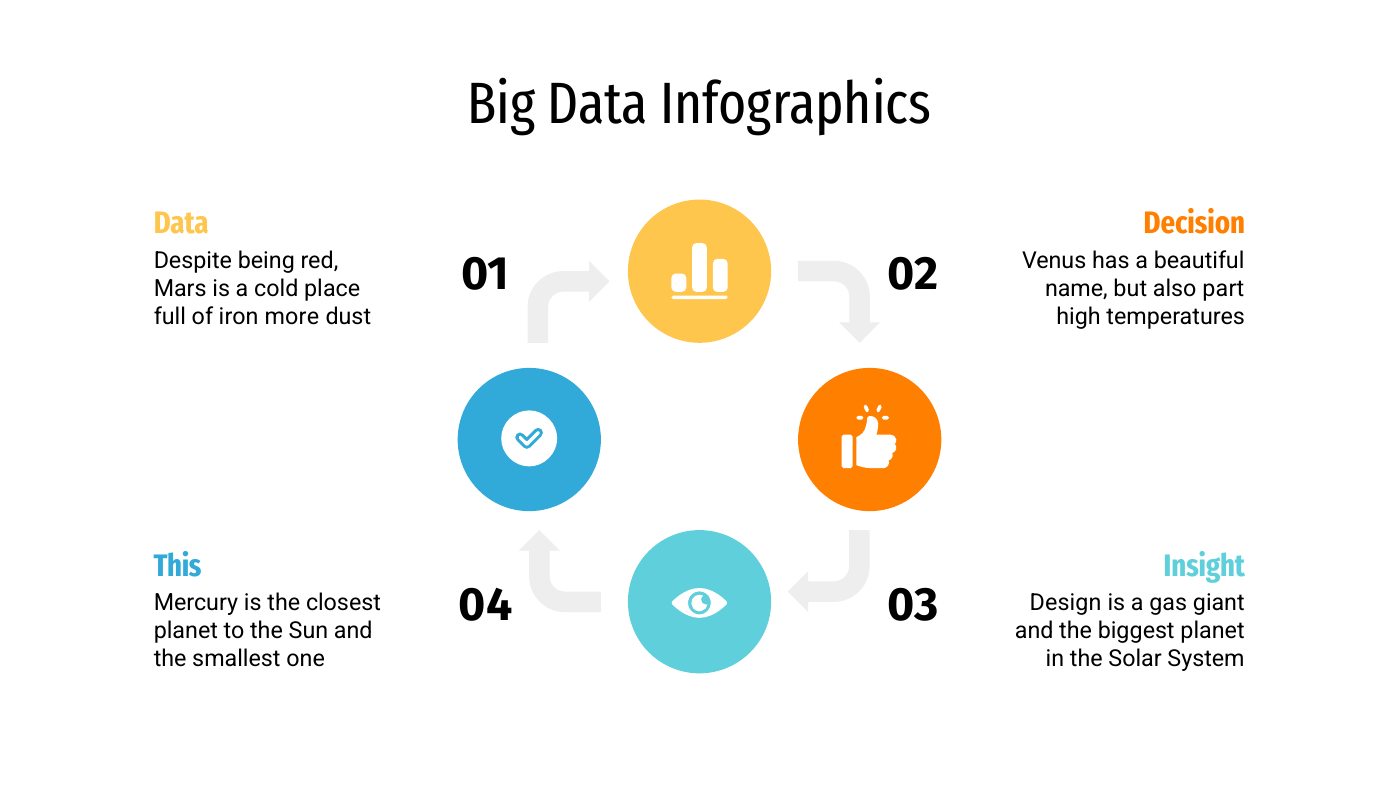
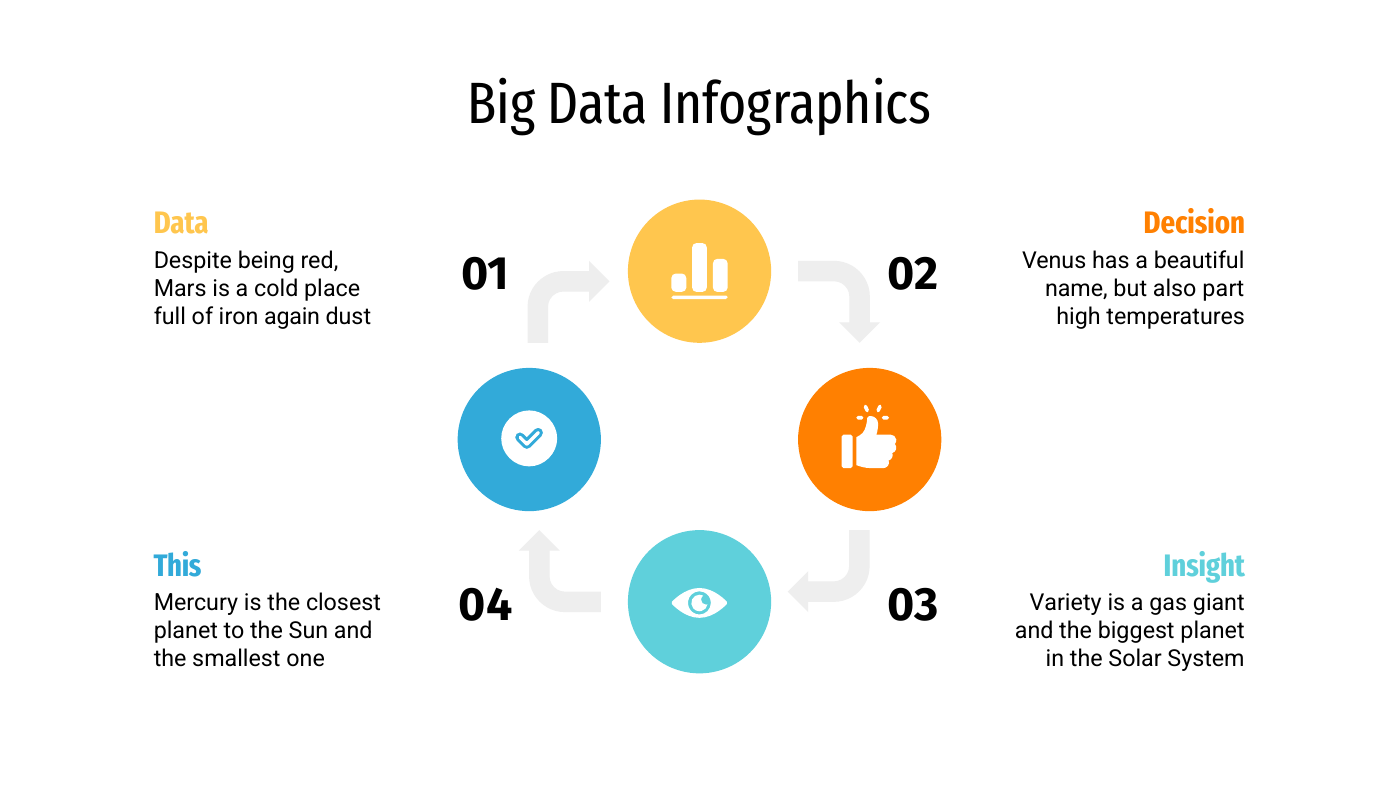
more: more -> again (292, 317)
Design: Design -> Variety (1066, 603)
